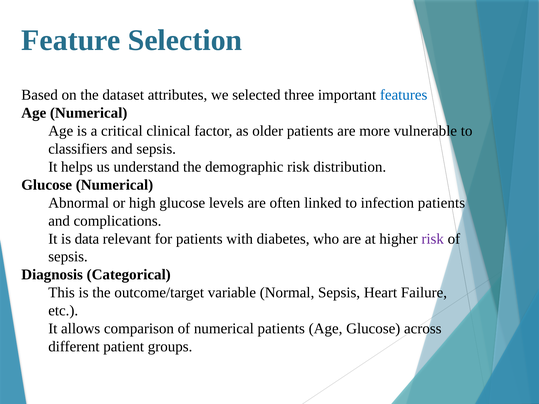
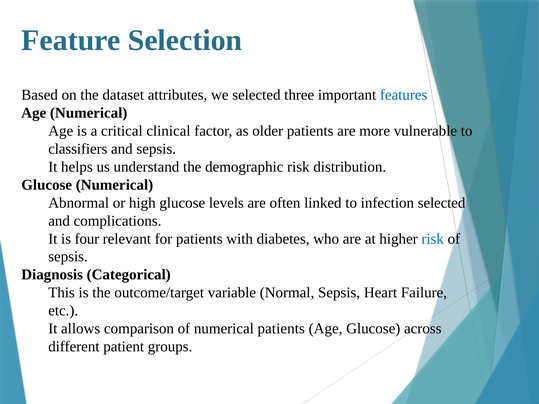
infection patients: patients -> selected (442, 203)
data: data -> four (87, 239)
risk colour: purple -> blue (433, 239)
